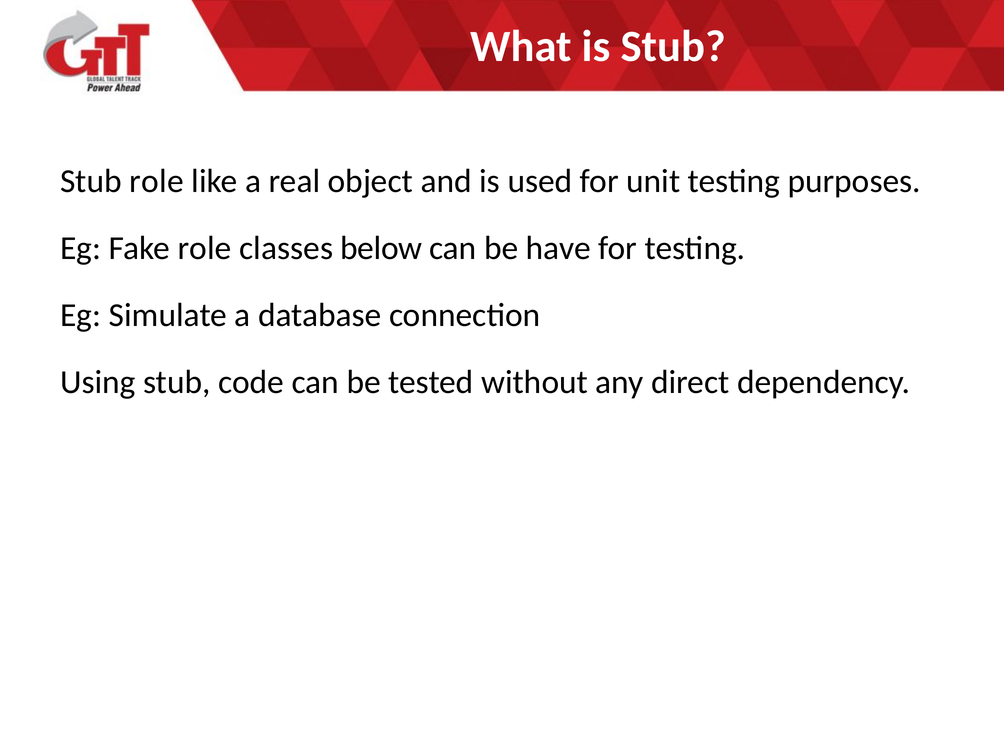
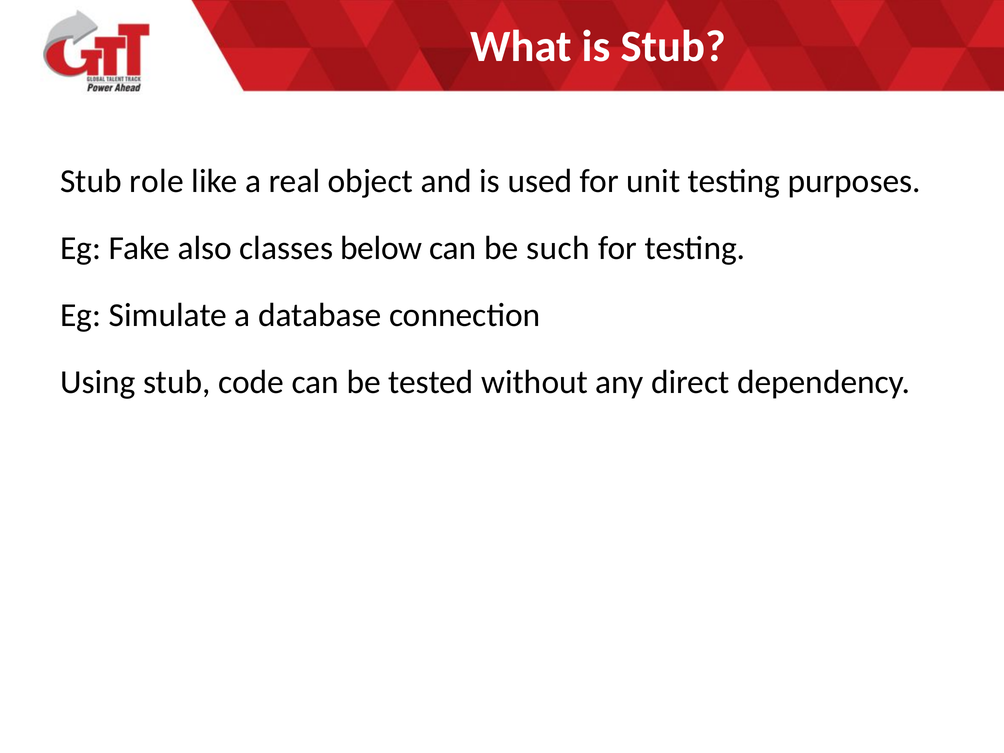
Fake role: role -> also (205, 248)
have: have -> such (558, 248)
